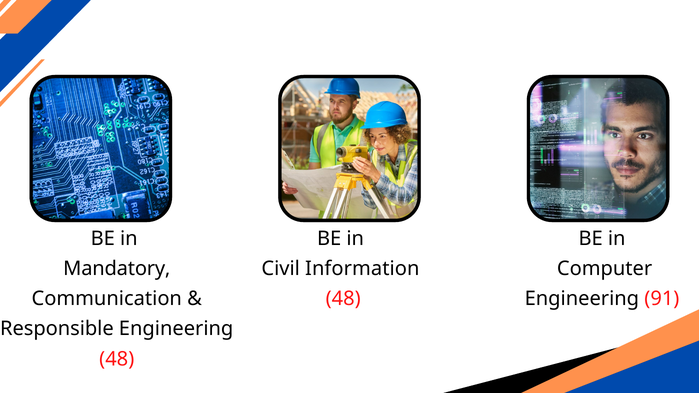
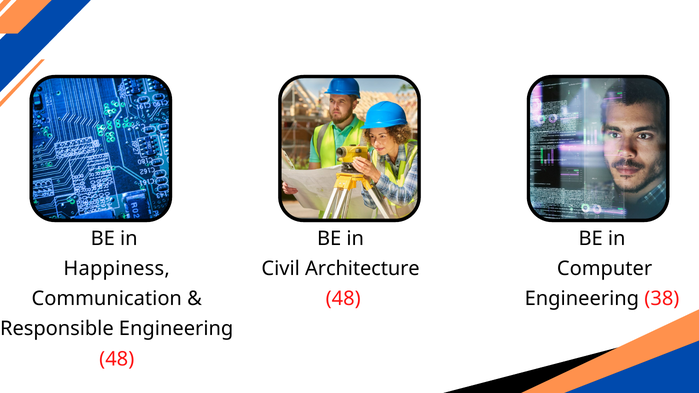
Mandatory: Mandatory -> Happiness (117, 269)
Information: Information -> Architecture (362, 269)
91: 91 -> 38 (662, 299)
